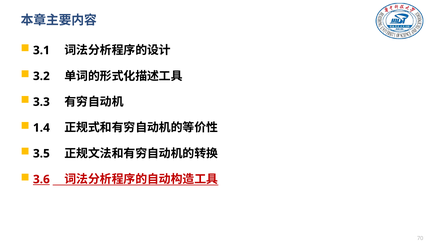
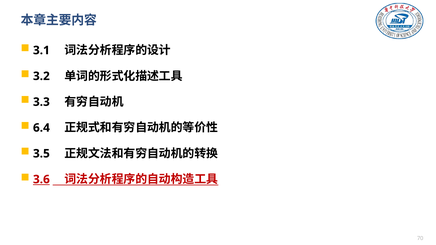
1.4: 1.4 -> 6.4 (41, 128)
